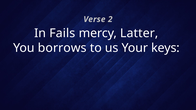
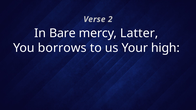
Fails: Fails -> Bare (62, 33)
keys: keys -> high (165, 48)
